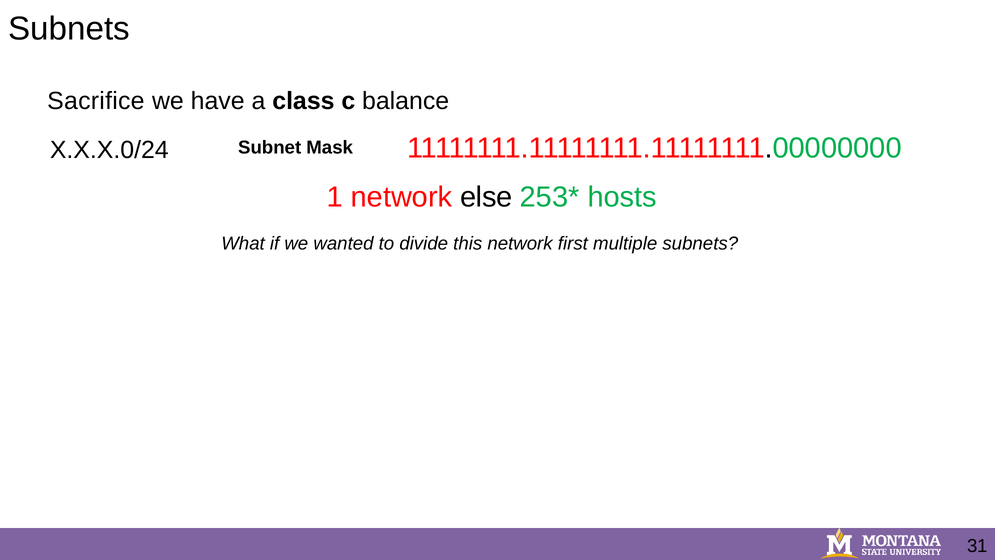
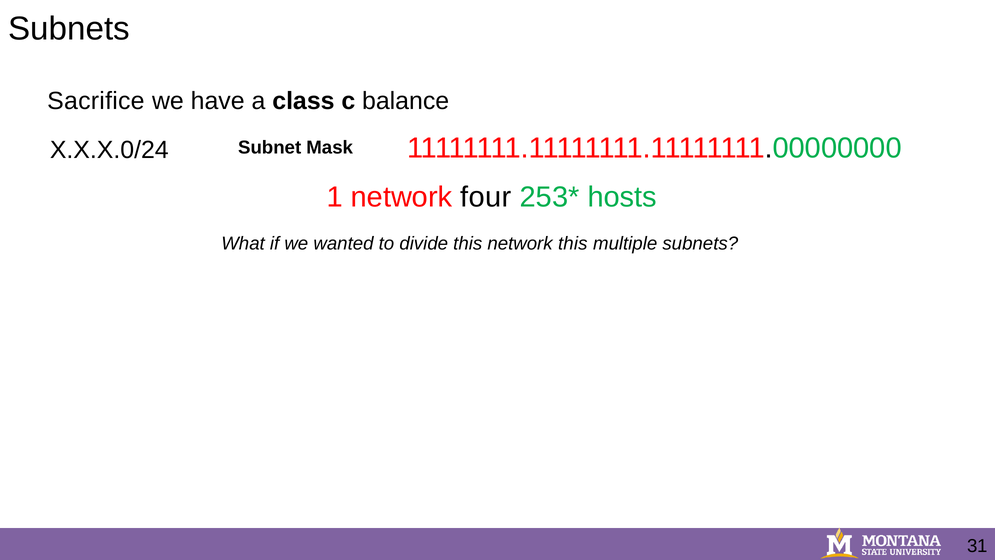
else: else -> four (486, 197)
network first: first -> this (573, 244)
